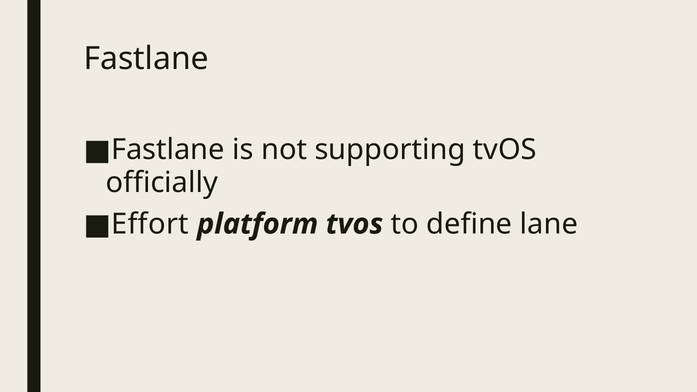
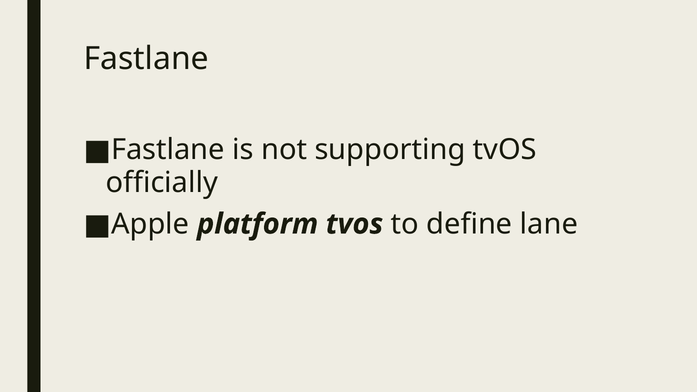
Effort: Effort -> Apple (150, 224)
